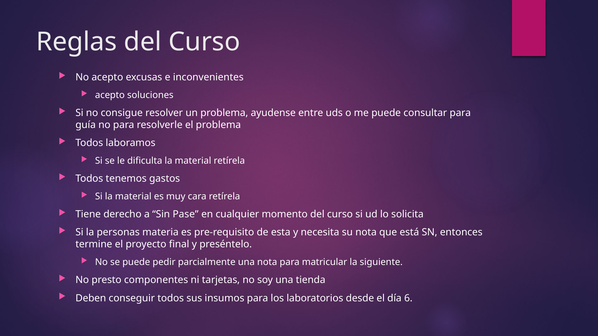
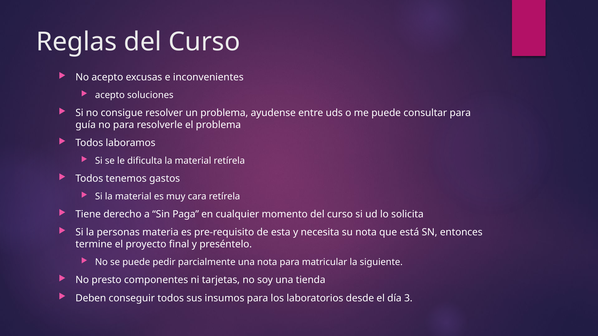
Pase: Pase -> Paga (186, 214)
6: 6 -> 3 (408, 298)
